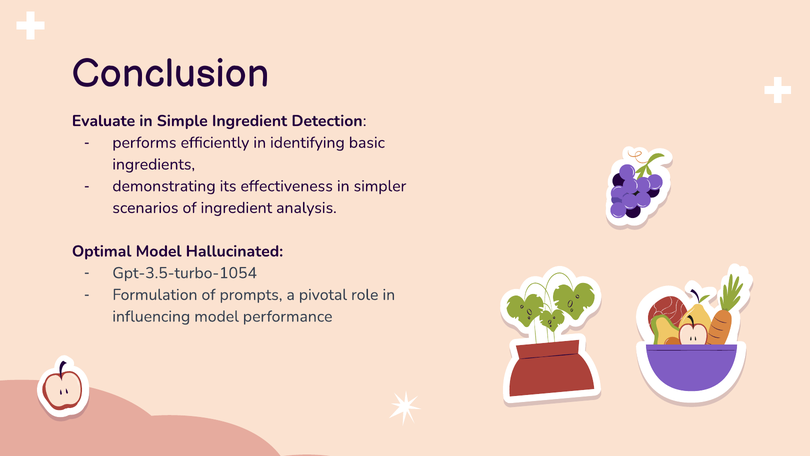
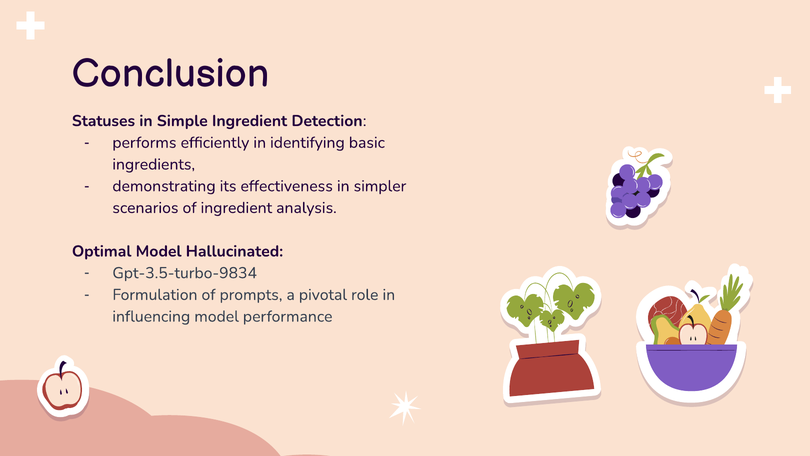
Evaluate: Evaluate -> Statuses (104, 121)
Gpt-3.5-turbo-1054: Gpt-3.5-turbo-1054 -> Gpt-3.5-turbo-9834 (185, 273)
